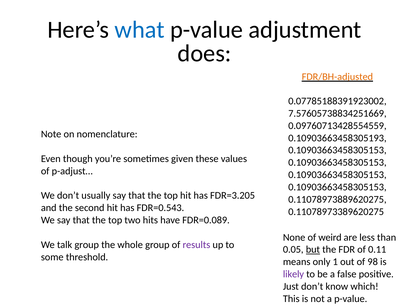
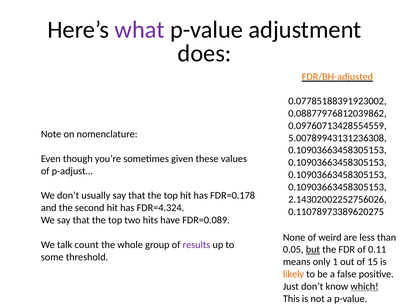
what colour: blue -> purple (140, 30)
7.57605738834251669: 7.57605738834251669 -> 0.08877976812039862 (337, 113)
0.10903663458305193: 0.10903663458305193 -> 5.00789943131236308 (337, 138)
FDR=3.205: FDR=3.205 -> FDR=0.178 (233, 195)
0.11078973889620275: 0.11078973889620275 -> 2.14302002252756026 (337, 199)
FDR=0.543: FDR=0.543 -> FDR=4.324 (160, 208)
talk group: group -> count (87, 245)
98: 98 -> 15 (373, 262)
likely colour: purple -> orange (293, 274)
which underline: none -> present (364, 286)
